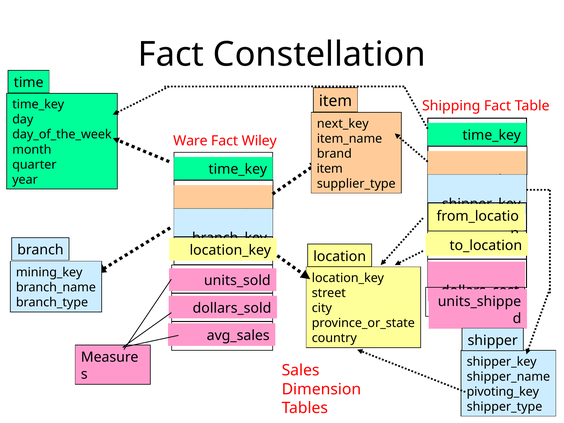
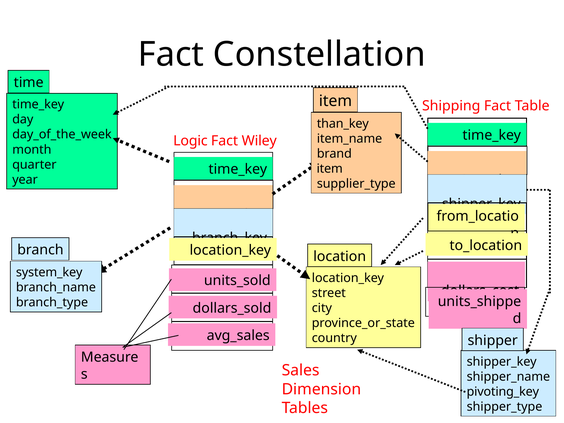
next_key: next_key -> than_key (343, 124)
Ware: Ware -> Logic (190, 141)
mining_key: mining_key -> system_key (49, 272)
